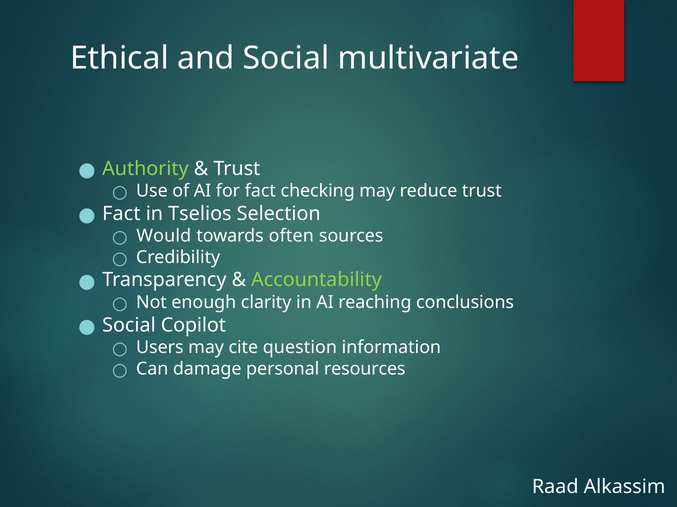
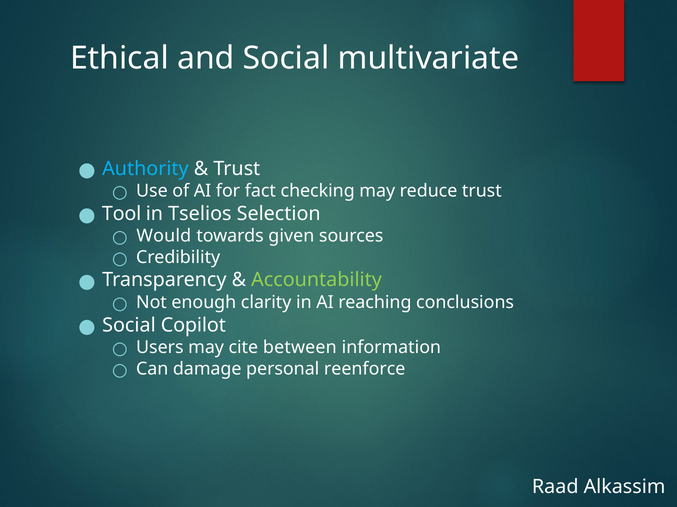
Authority colour: light green -> light blue (145, 169)
Fact: Fact -> Tool (122, 214)
often: often -> given (291, 236)
question: question -> between (300, 348)
resources: resources -> reenforce (365, 369)
